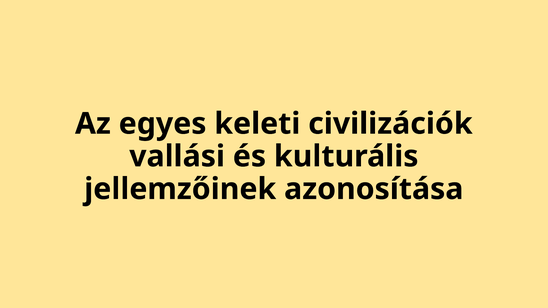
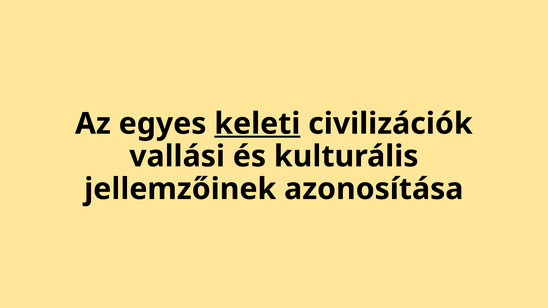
keleti underline: none -> present (257, 124)
